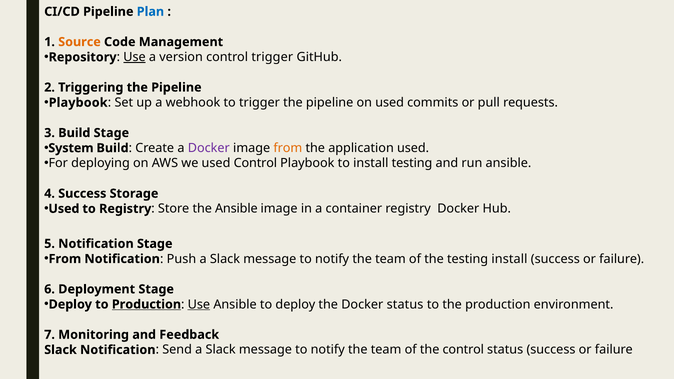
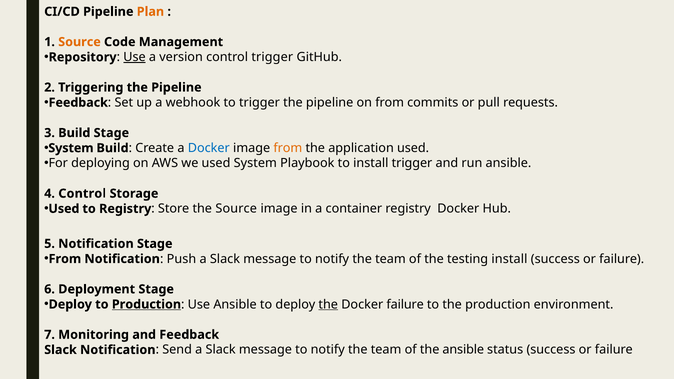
Plan colour: blue -> orange (150, 12)
Playbook: Playbook -> Feedback (78, 103)
on used: used -> from (390, 103)
Docker colour: purple -> blue (209, 148)
used Control: Control -> System (255, 163)
install testing: testing -> trigger (412, 163)
4 Success: Success -> Control (82, 194)
the Ansible: Ansible -> Source (236, 209)
Use underline: present -> none (199, 304)
the underline: none -> present (328, 304)
Docker status: status -> failure (405, 304)
the control: control -> ansible (463, 350)
